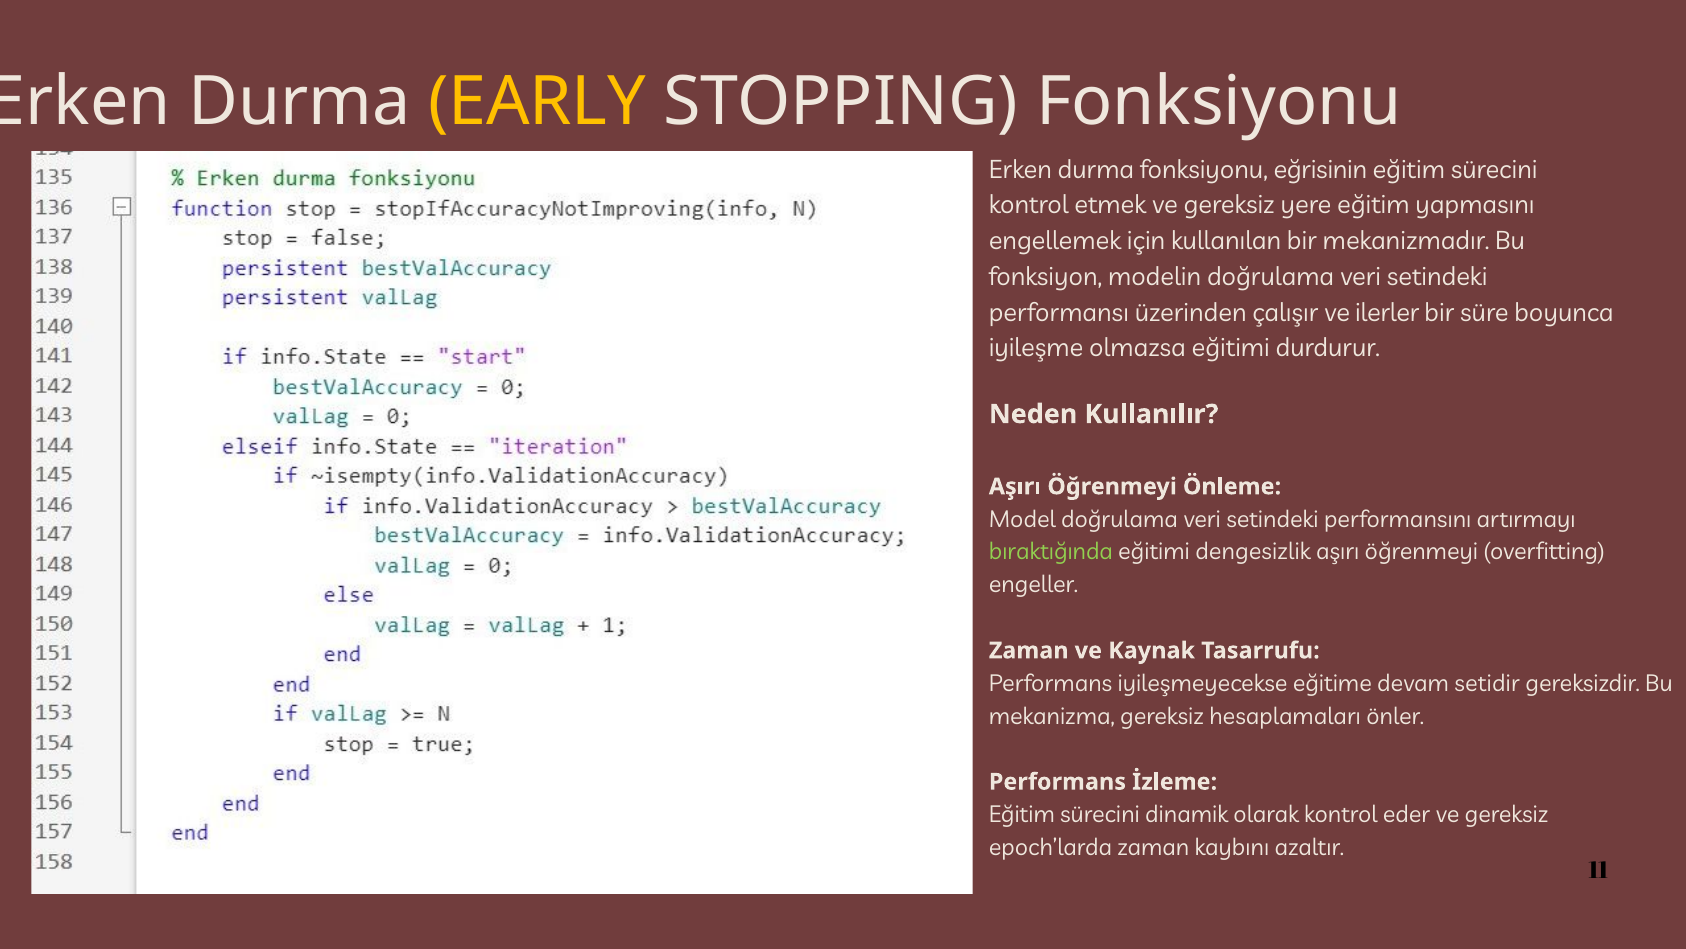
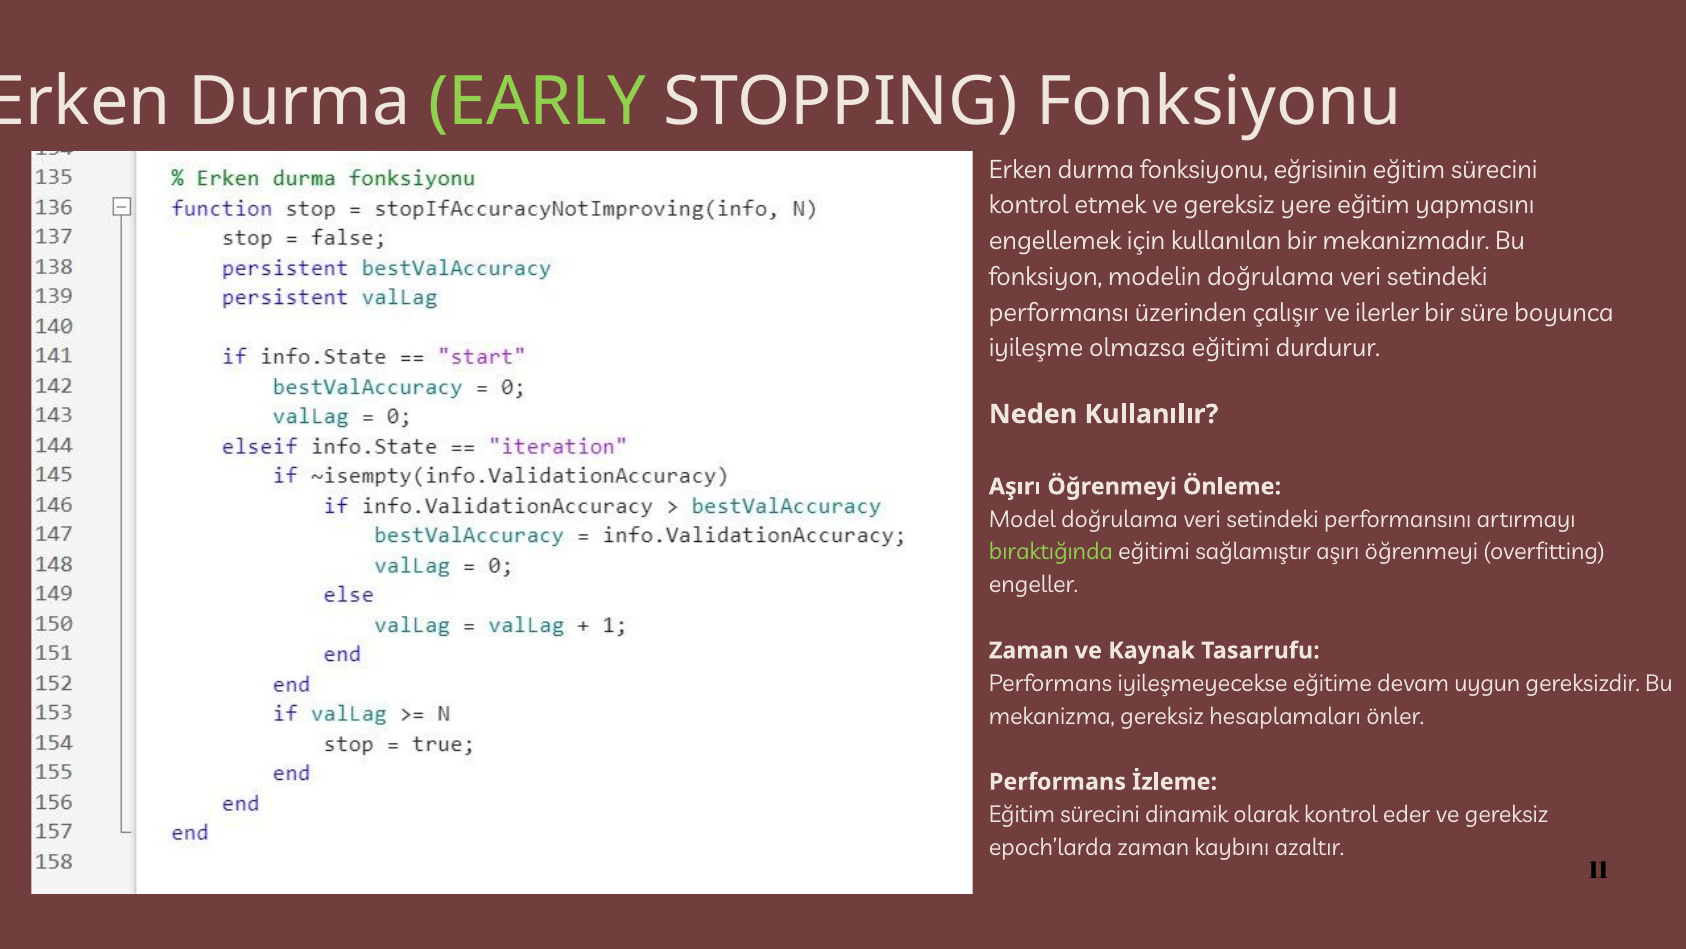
EARLY colour: yellow -> light green (537, 102)
dengesizlik: dengesizlik -> sağlamıştır (1253, 552)
setidir: setidir -> uygun (1487, 683)
